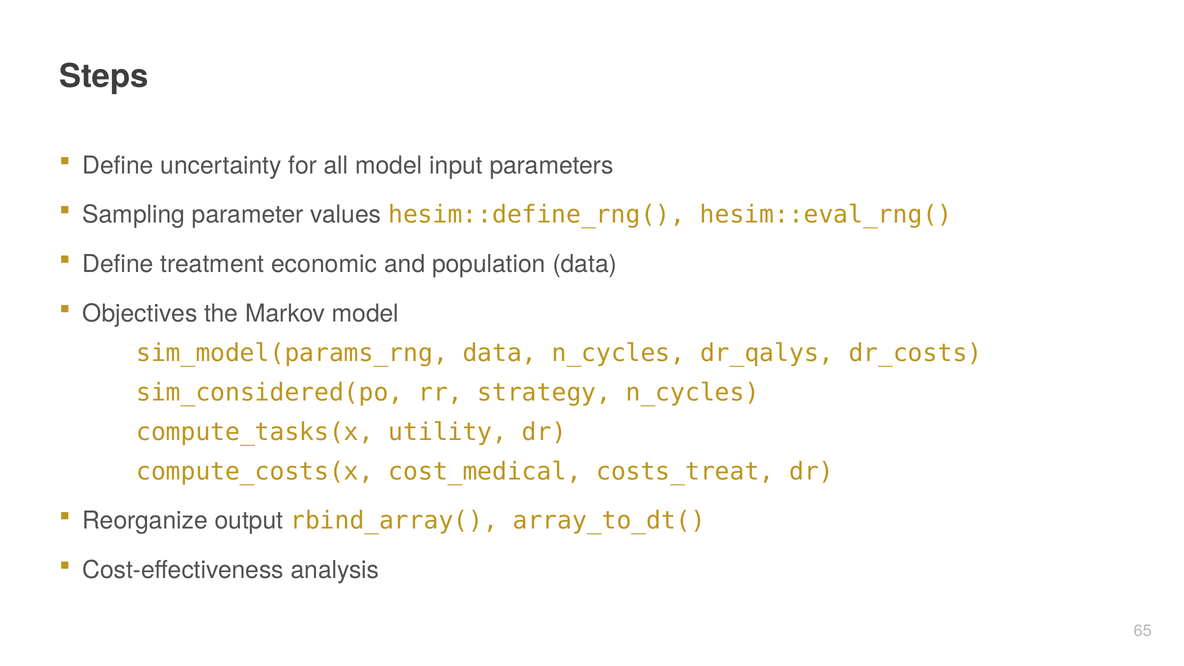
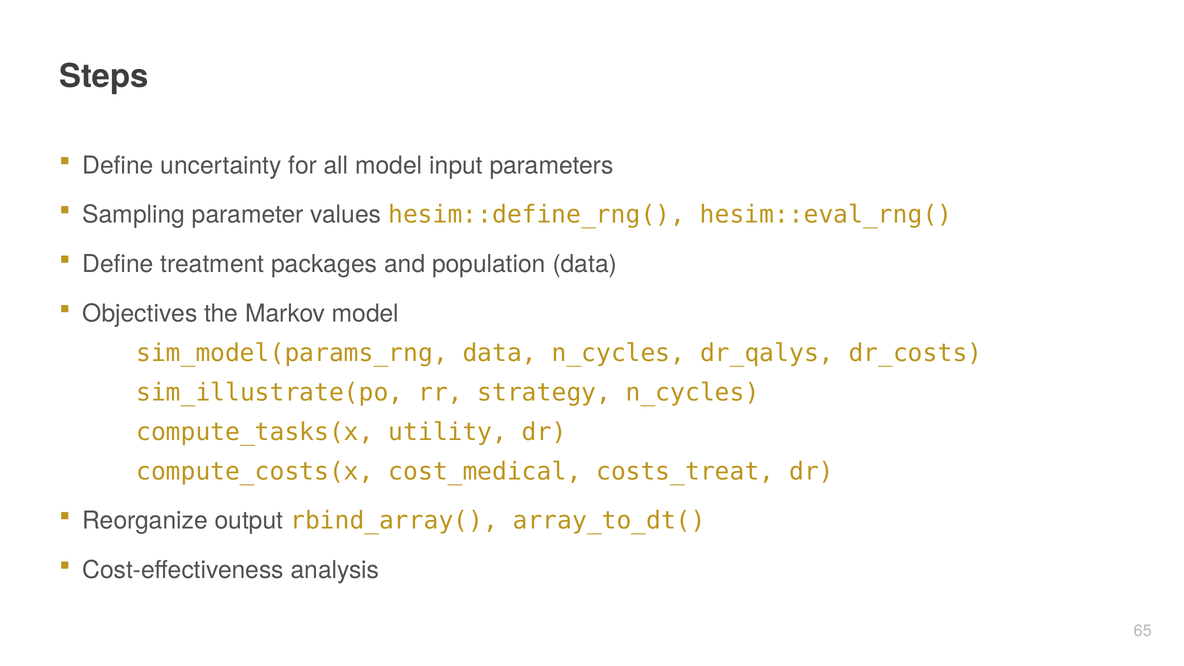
economic: economic -> packages (324, 264)
sim_considered(po: sim_considered(po -> sim_illustrate(po (270, 392)
